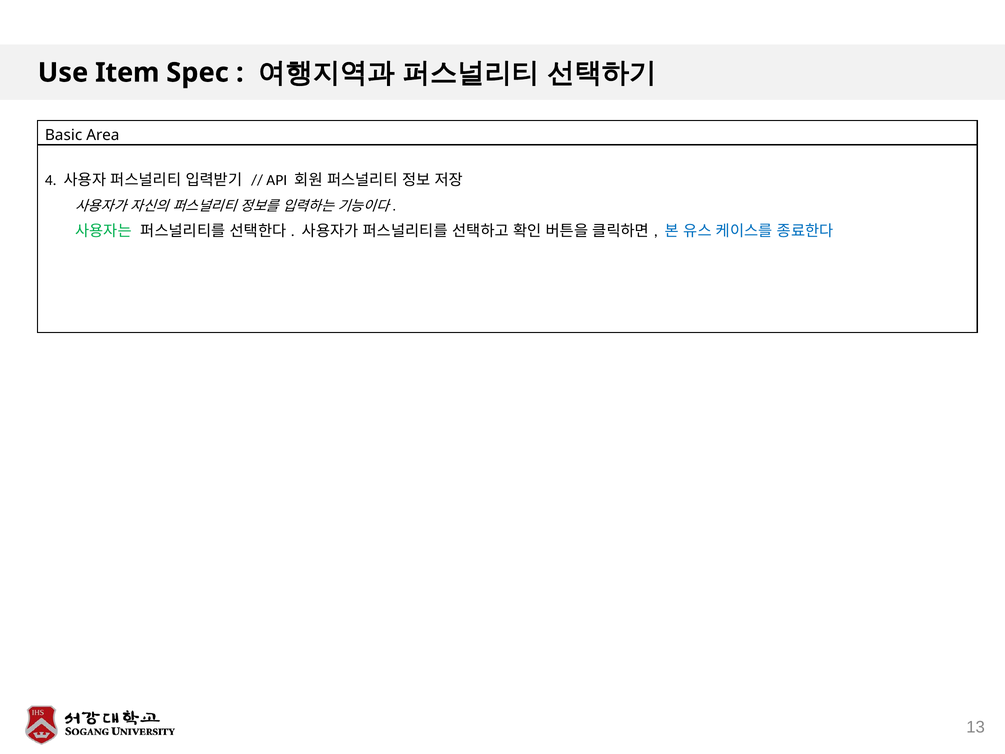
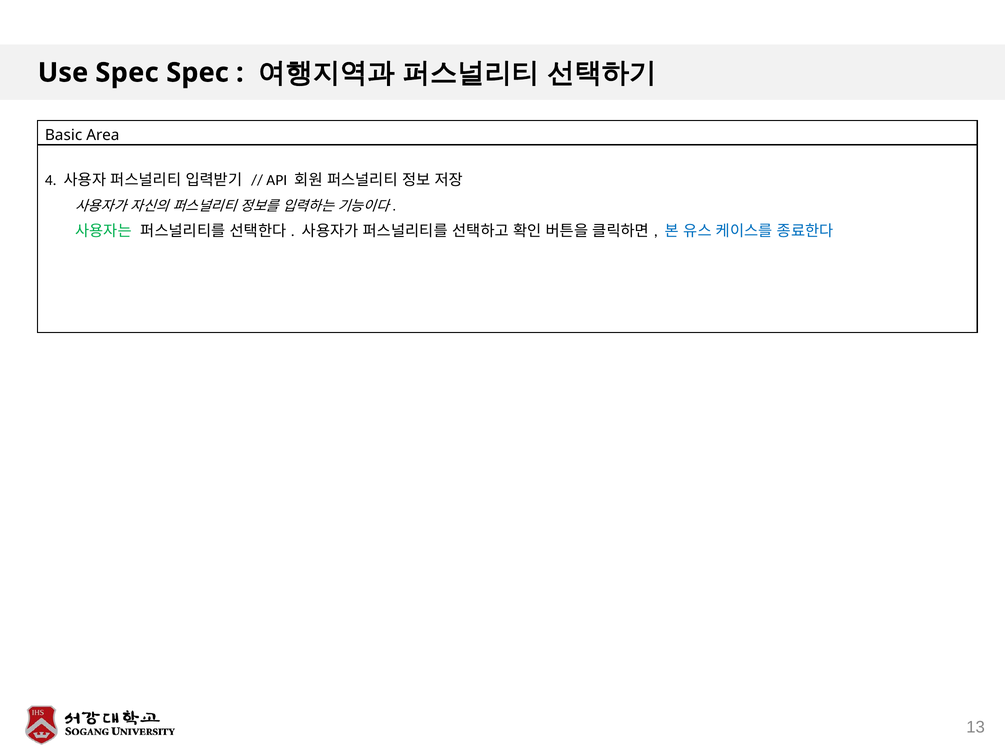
Use Item: Item -> Spec (127, 73)
